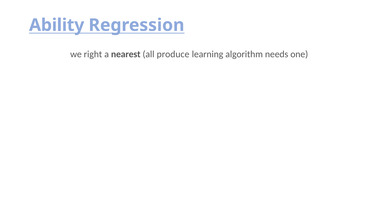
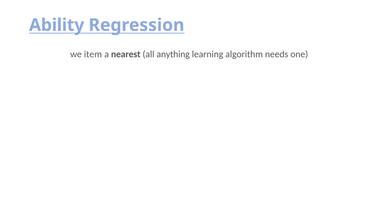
right: right -> item (93, 54)
produce: produce -> anything (173, 54)
